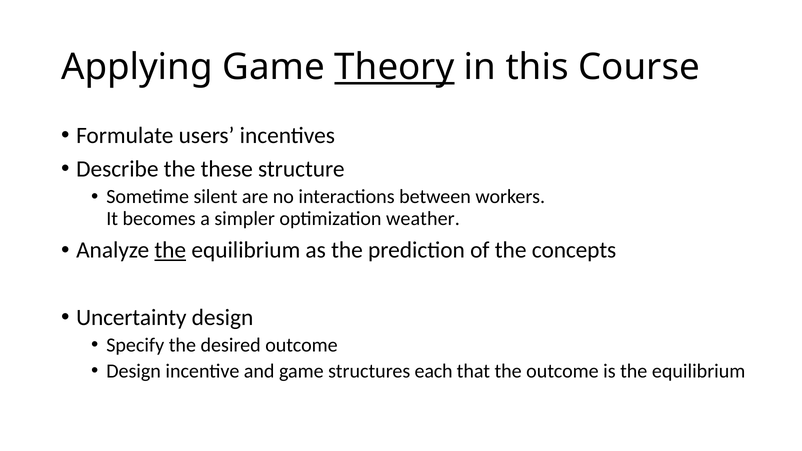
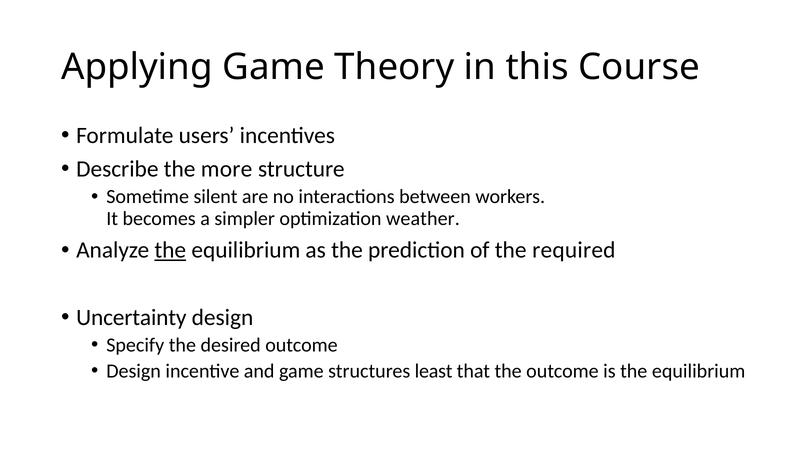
Theory underline: present -> none (394, 67)
these: these -> more (227, 169)
concepts: concepts -> required (574, 250)
each: each -> least (434, 371)
